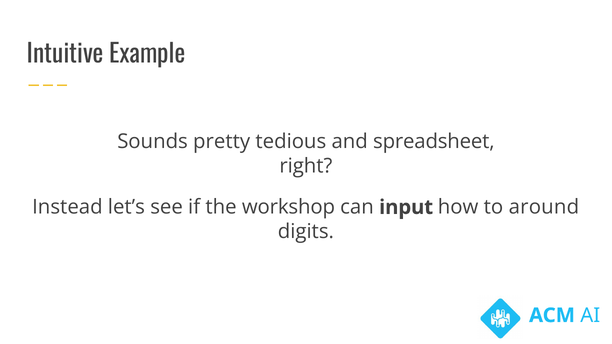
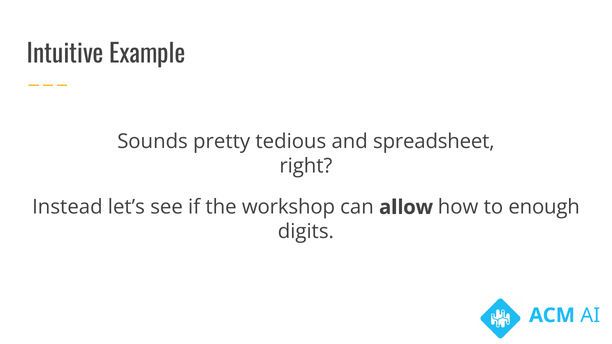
input: input -> allow (406, 207)
around: around -> enough (544, 207)
